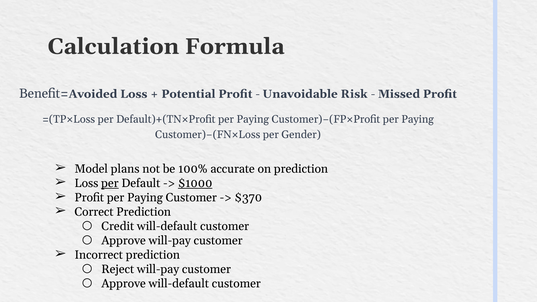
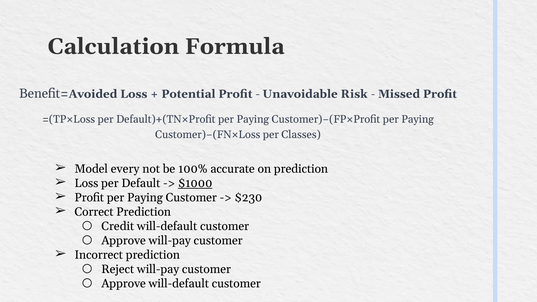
Gender: Gender -> Classes (301, 135)
plans: plans -> every (125, 169)
per underline: present -> none (110, 183)
$370: $370 -> $230 (248, 198)
